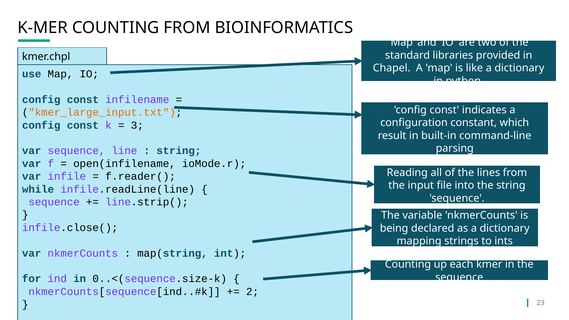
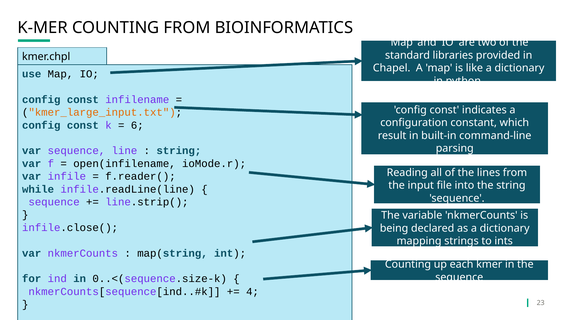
3: 3 -> 6 (137, 125)
2: 2 -> 4 (252, 292)
